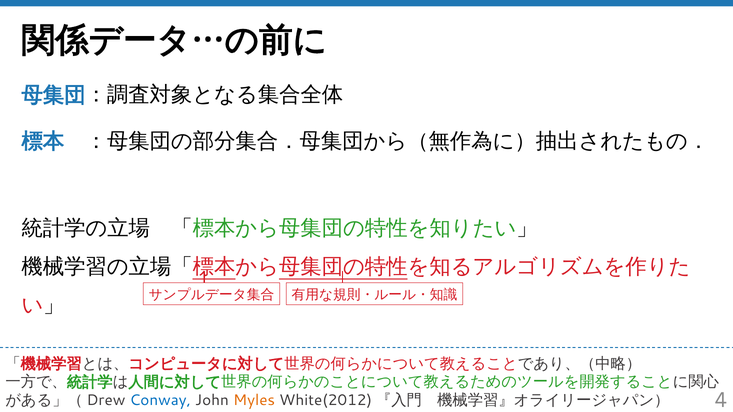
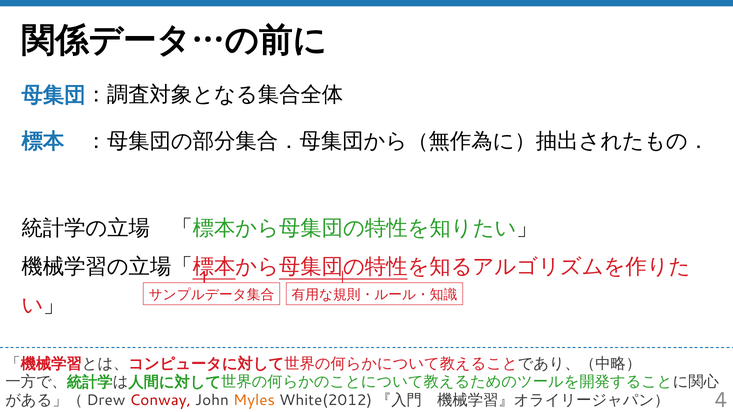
Conway colour: blue -> red (160, 401)
